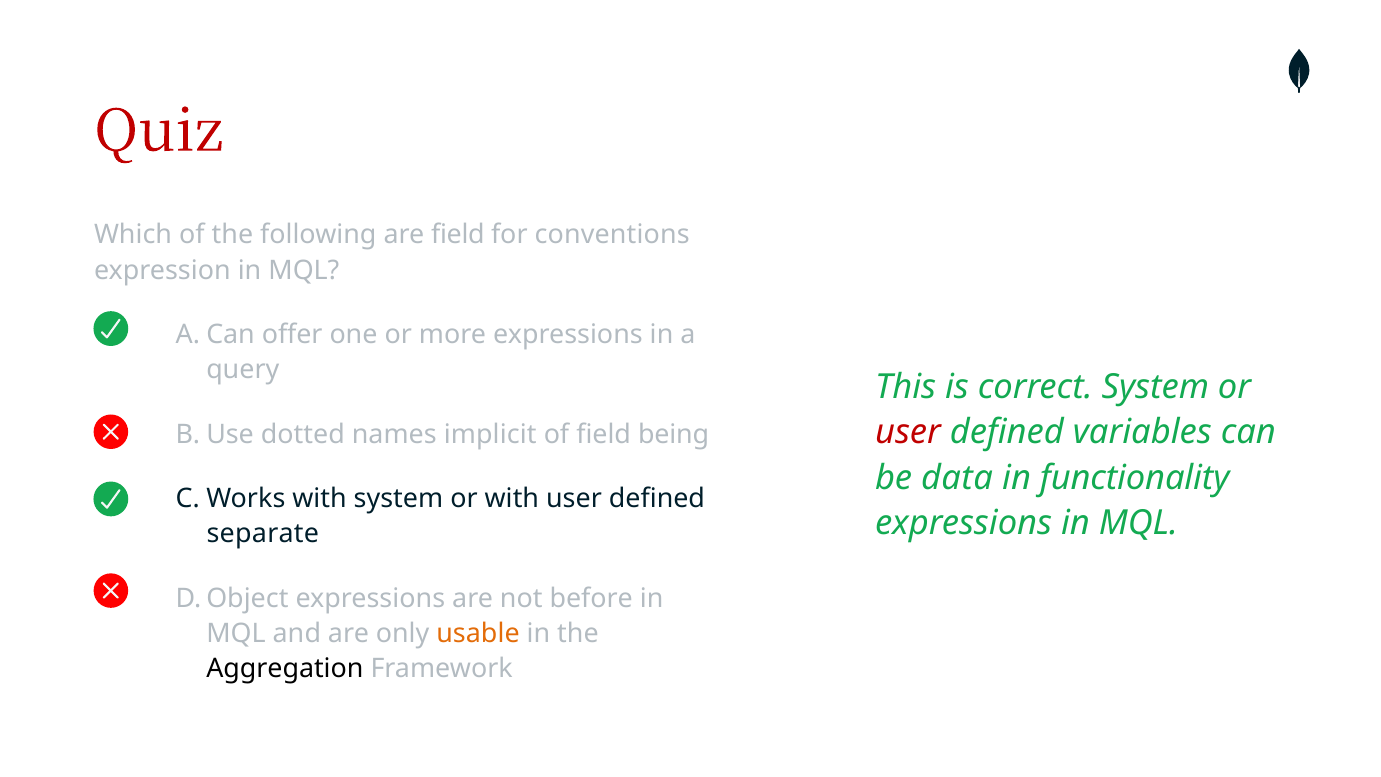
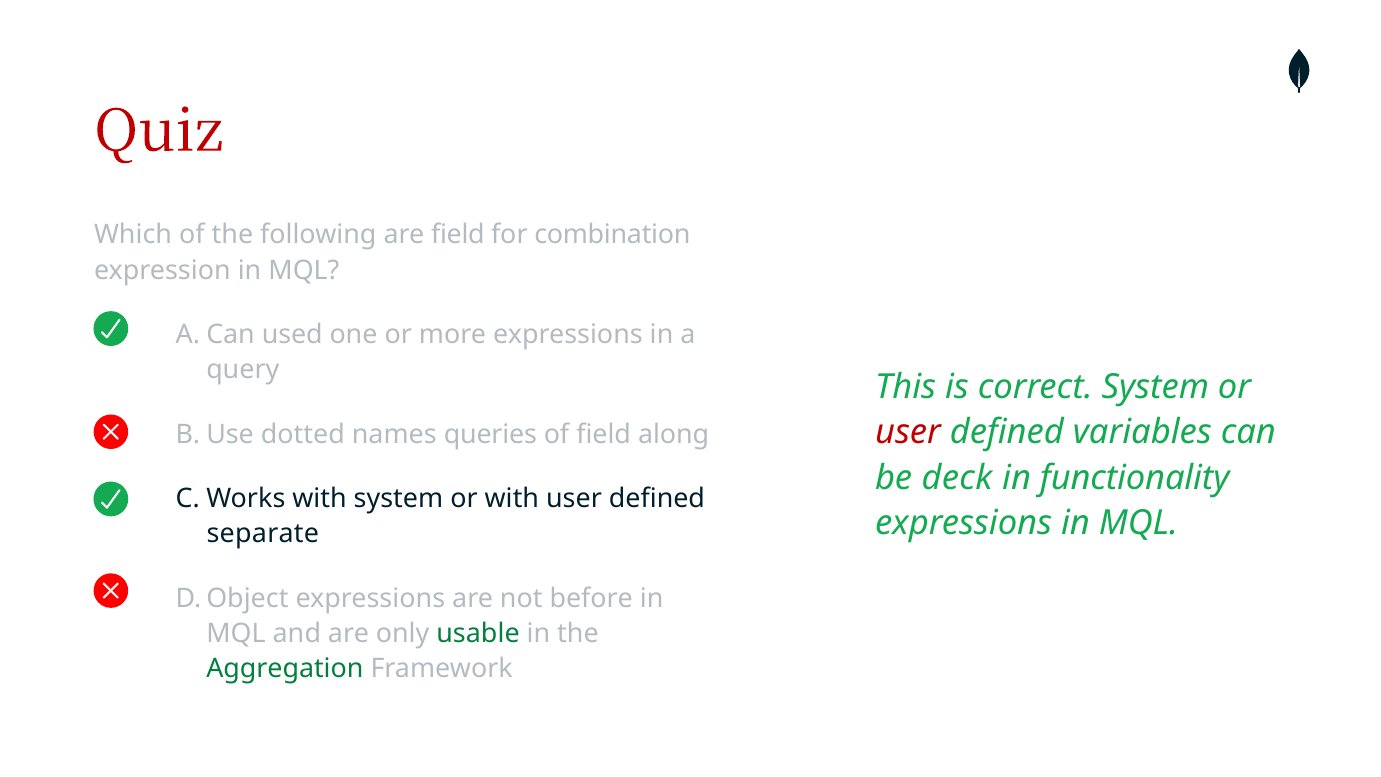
conventions: conventions -> combination (612, 235)
offer: offer -> used (292, 335)
implicit: implicit -> queries (490, 434)
being: being -> along (674, 434)
data: data -> deck (957, 478)
usable colour: orange -> green (478, 634)
Aggregation colour: black -> green (285, 669)
